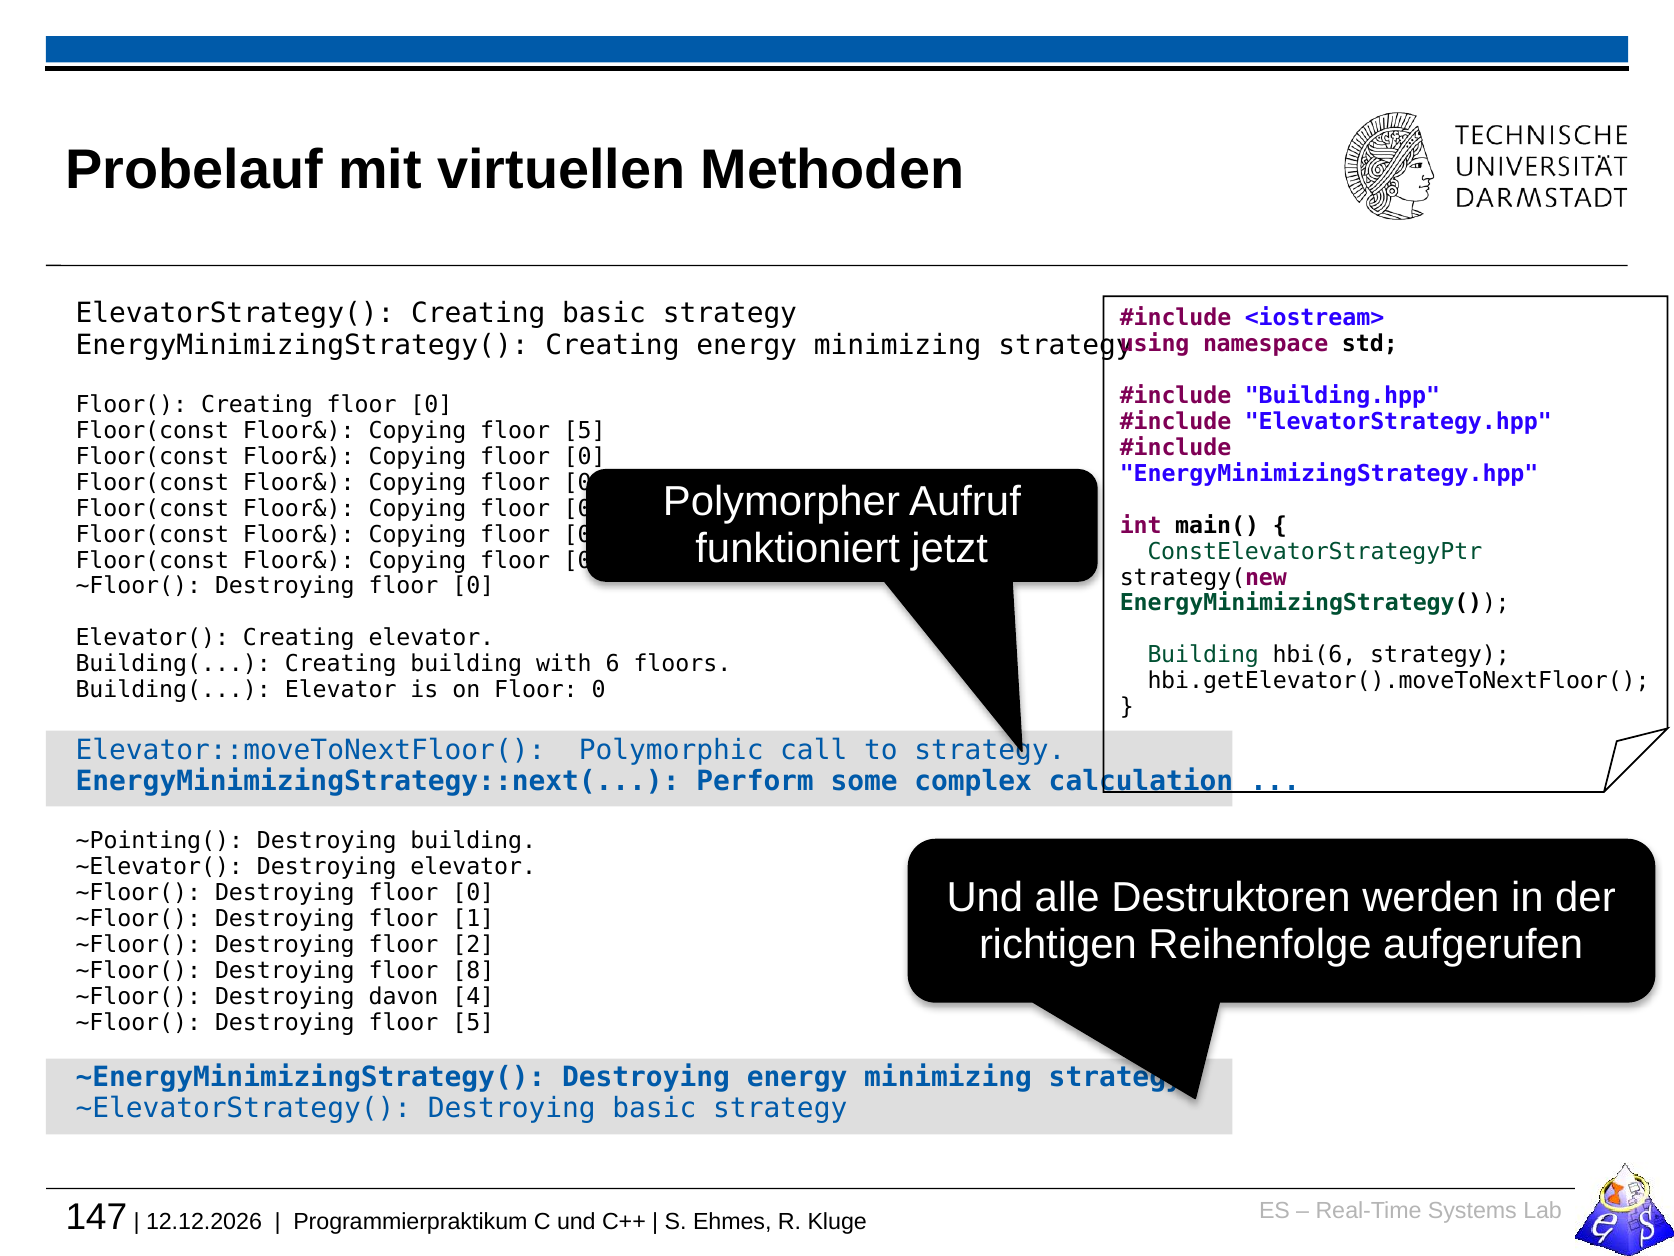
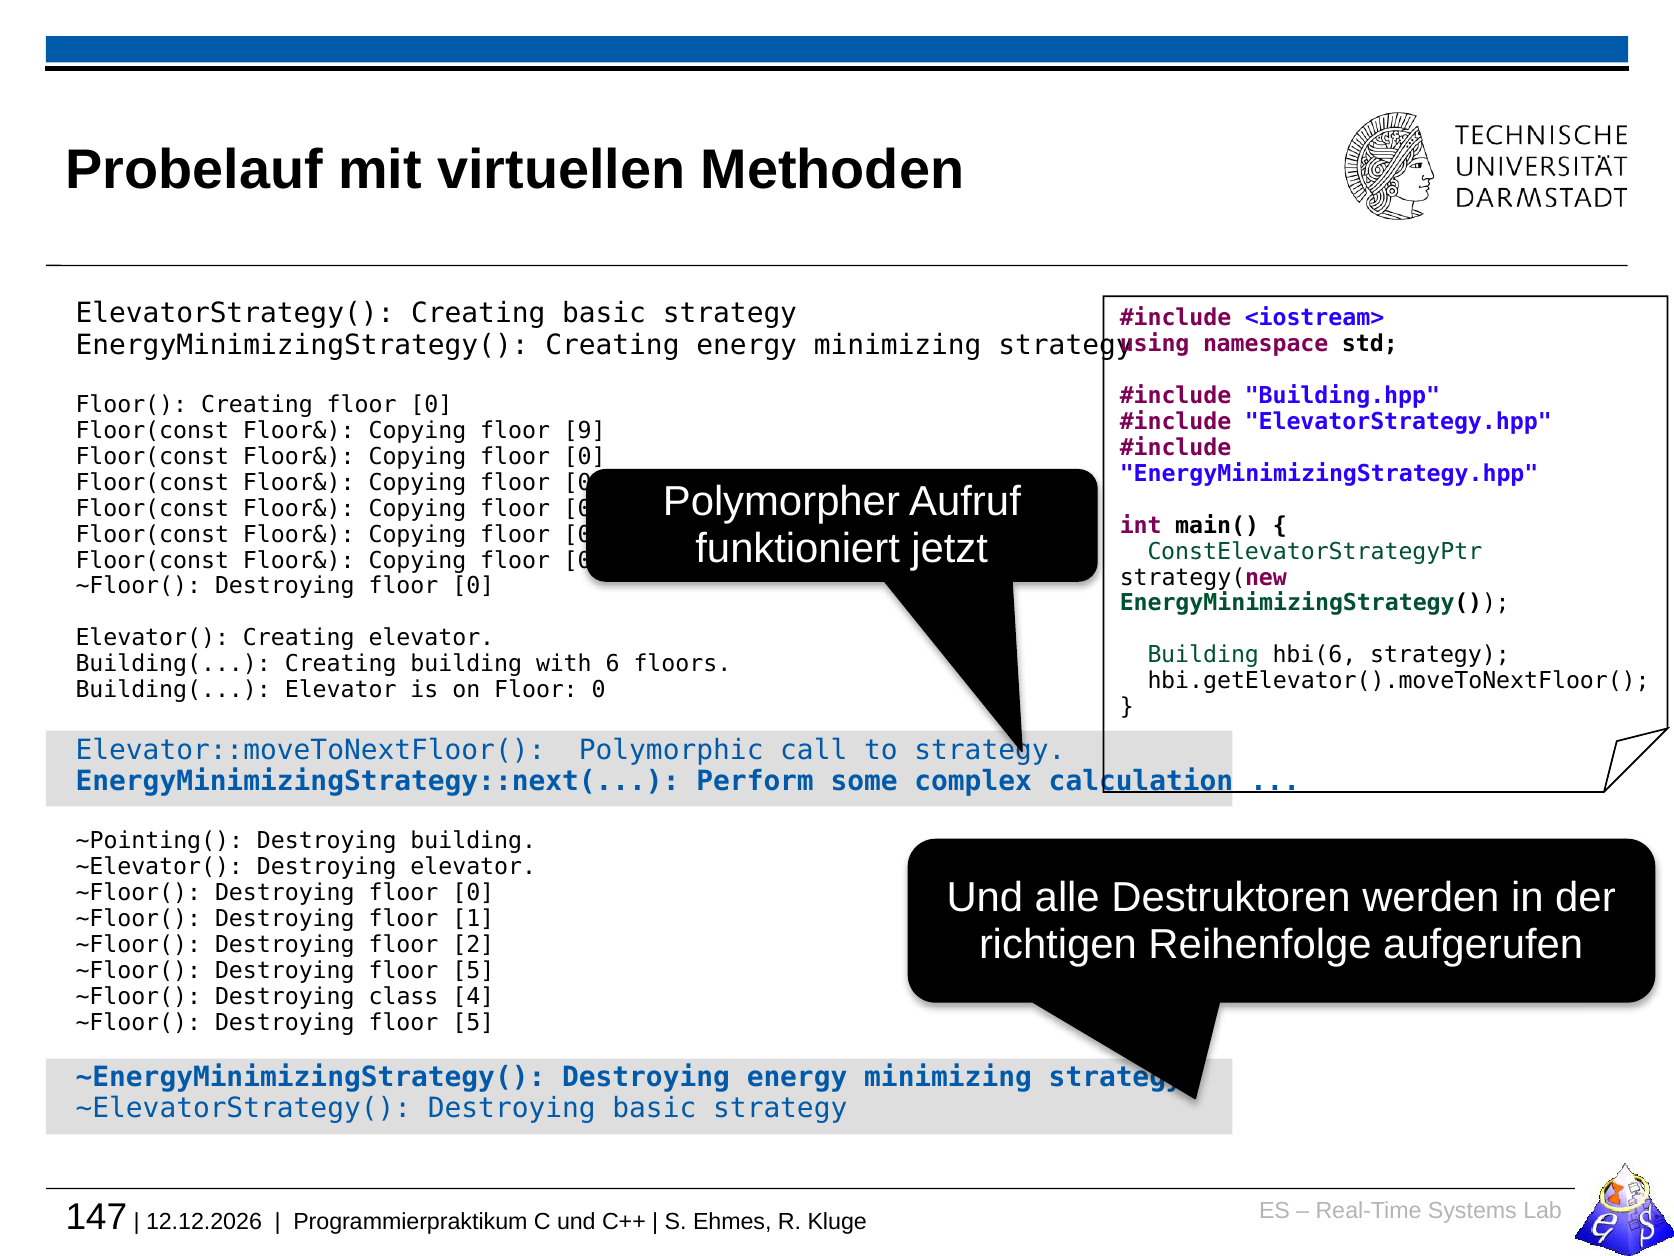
Copying floor 5: 5 -> 9 (585, 430)
8: 8 -> 5 (473, 970)
davon: davon -> class (404, 996)
